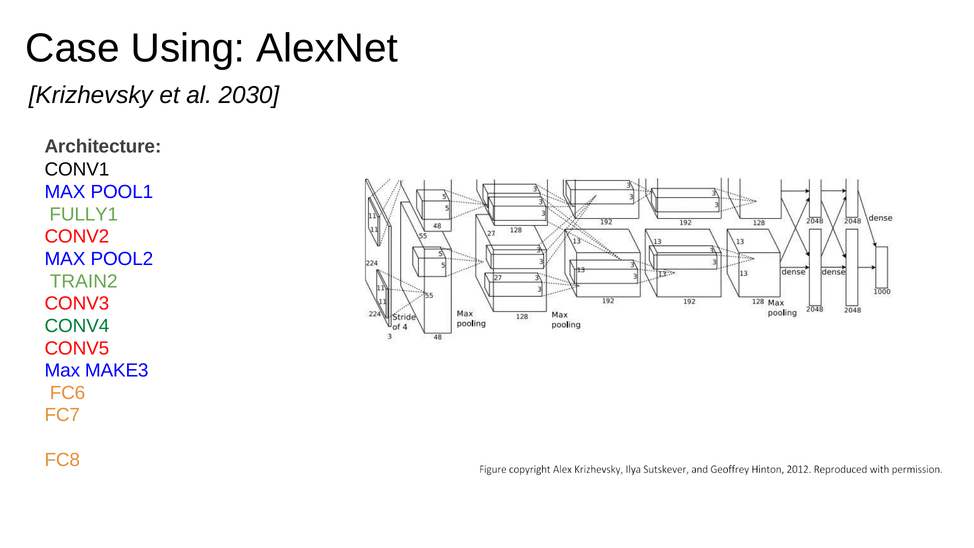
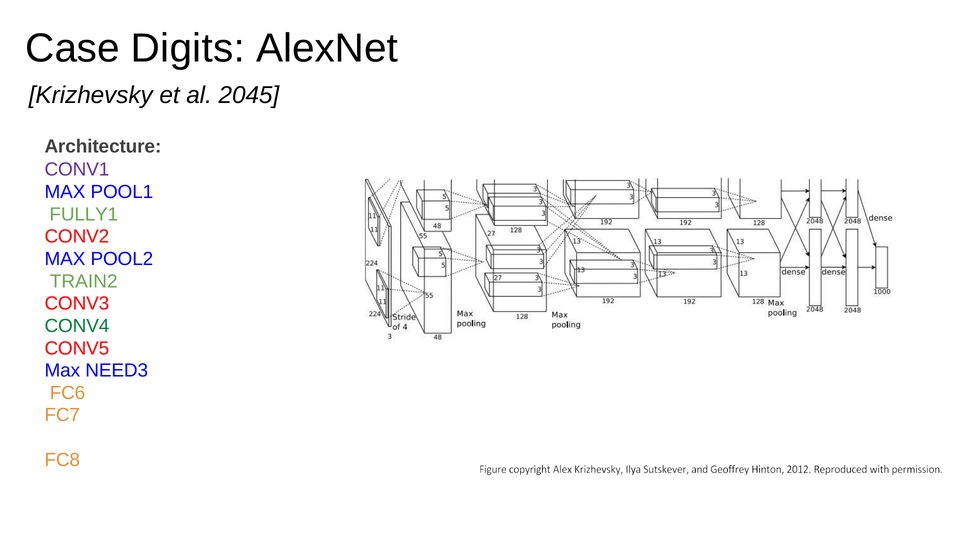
Using: Using -> Digits (188, 48)
2030: 2030 -> 2045 (249, 95)
CONV1 colour: black -> purple (77, 170)
MAKE3: MAKE3 -> NEED3 (117, 370)
